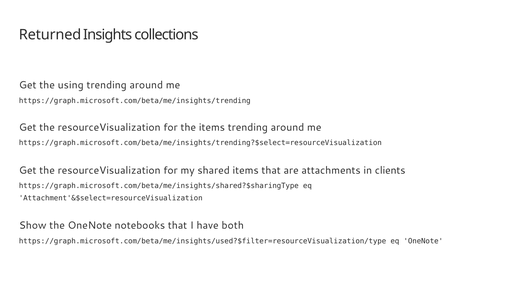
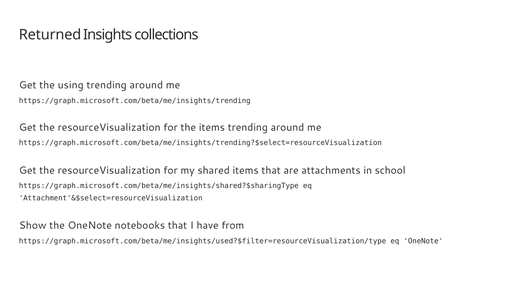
clients: clients -> school (390, 170)
both: both -> from (233, 226)
